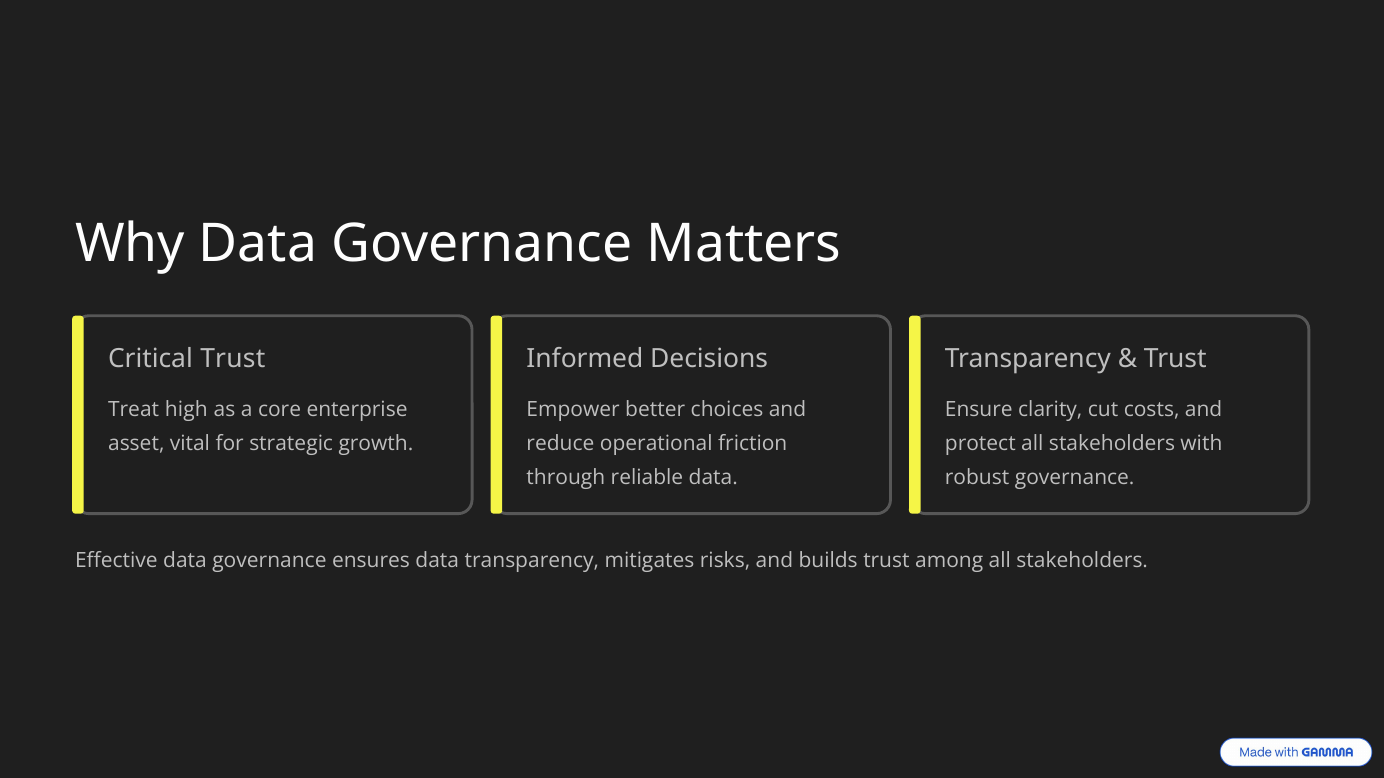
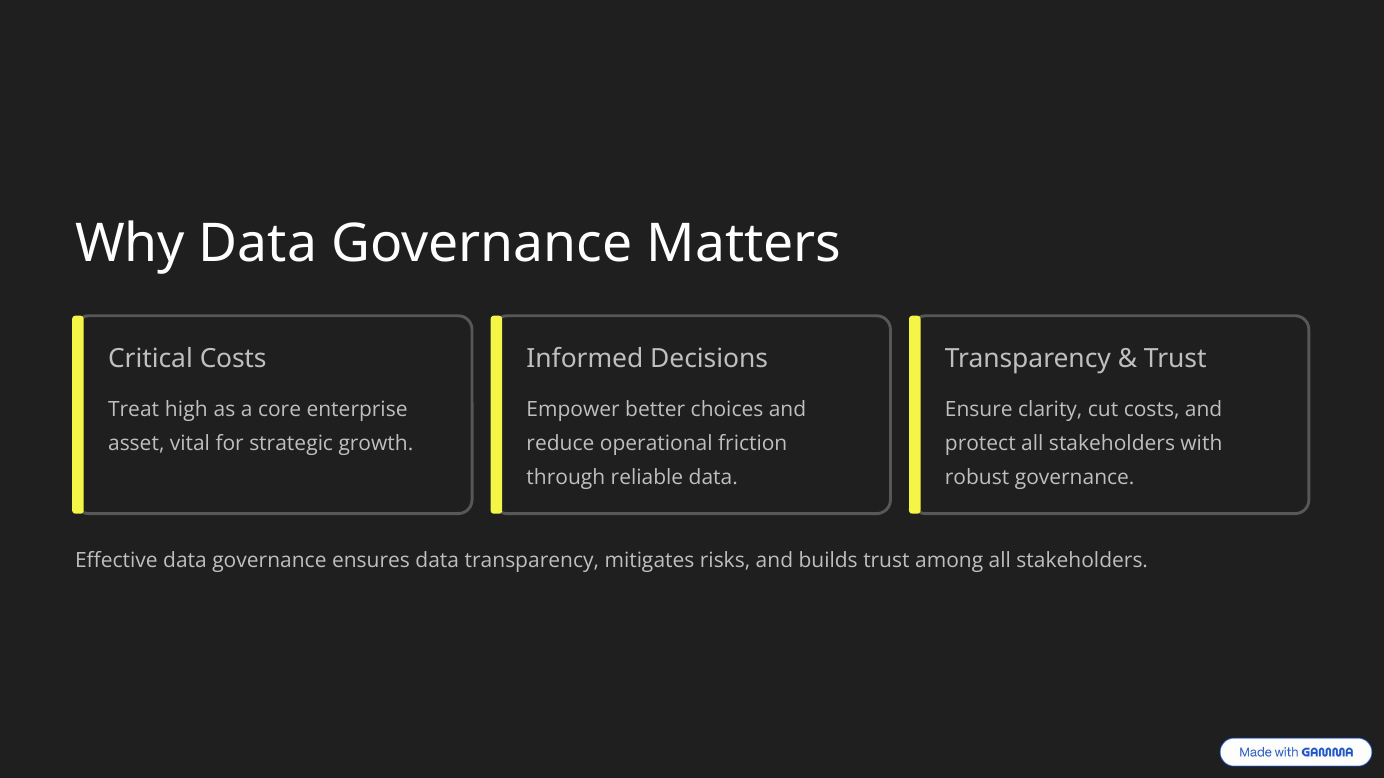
Critical Trust: Trust -> Costs (233, 359)
